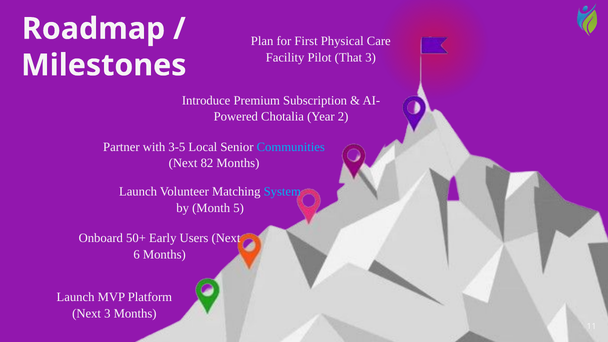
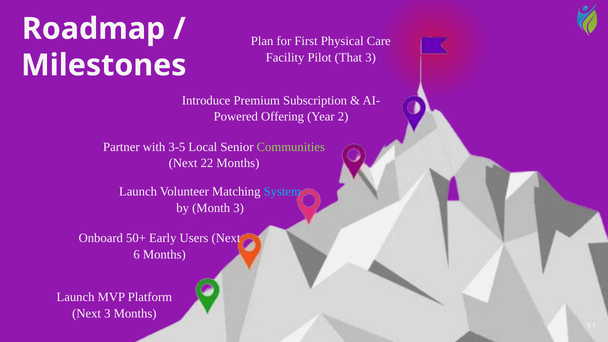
Chotalia: Chotalia -> Offering (283, 117)
Communities colour: light blue -> light green (291, 147)
82: 82 -> 22 (207, 163)
Month 5: 5 -> 3 (239, 208)
